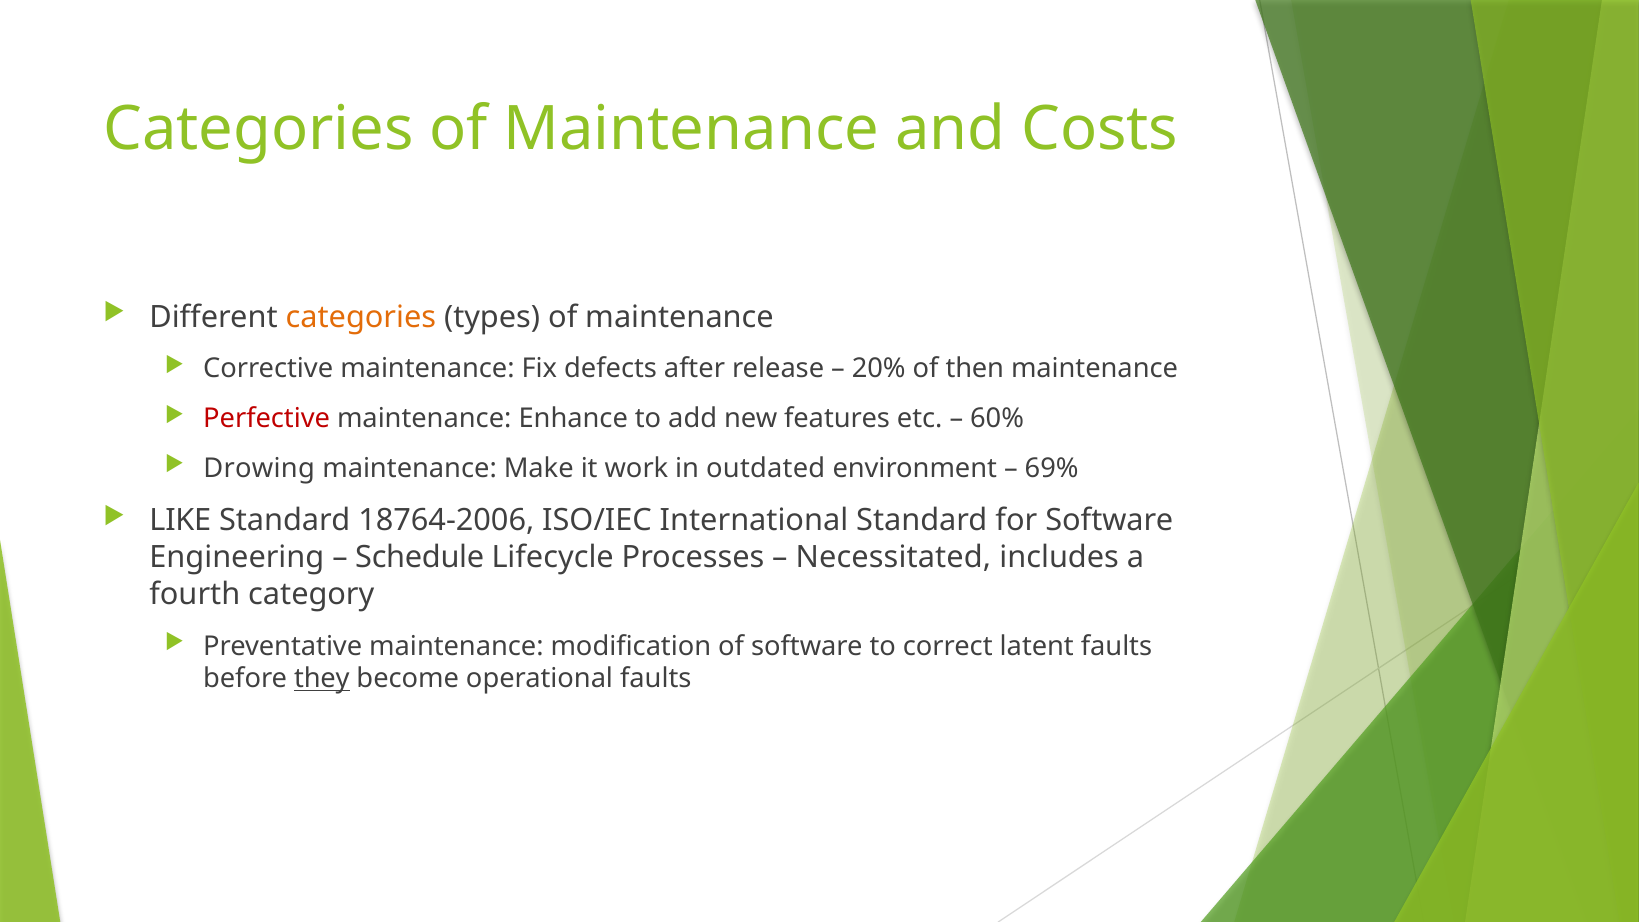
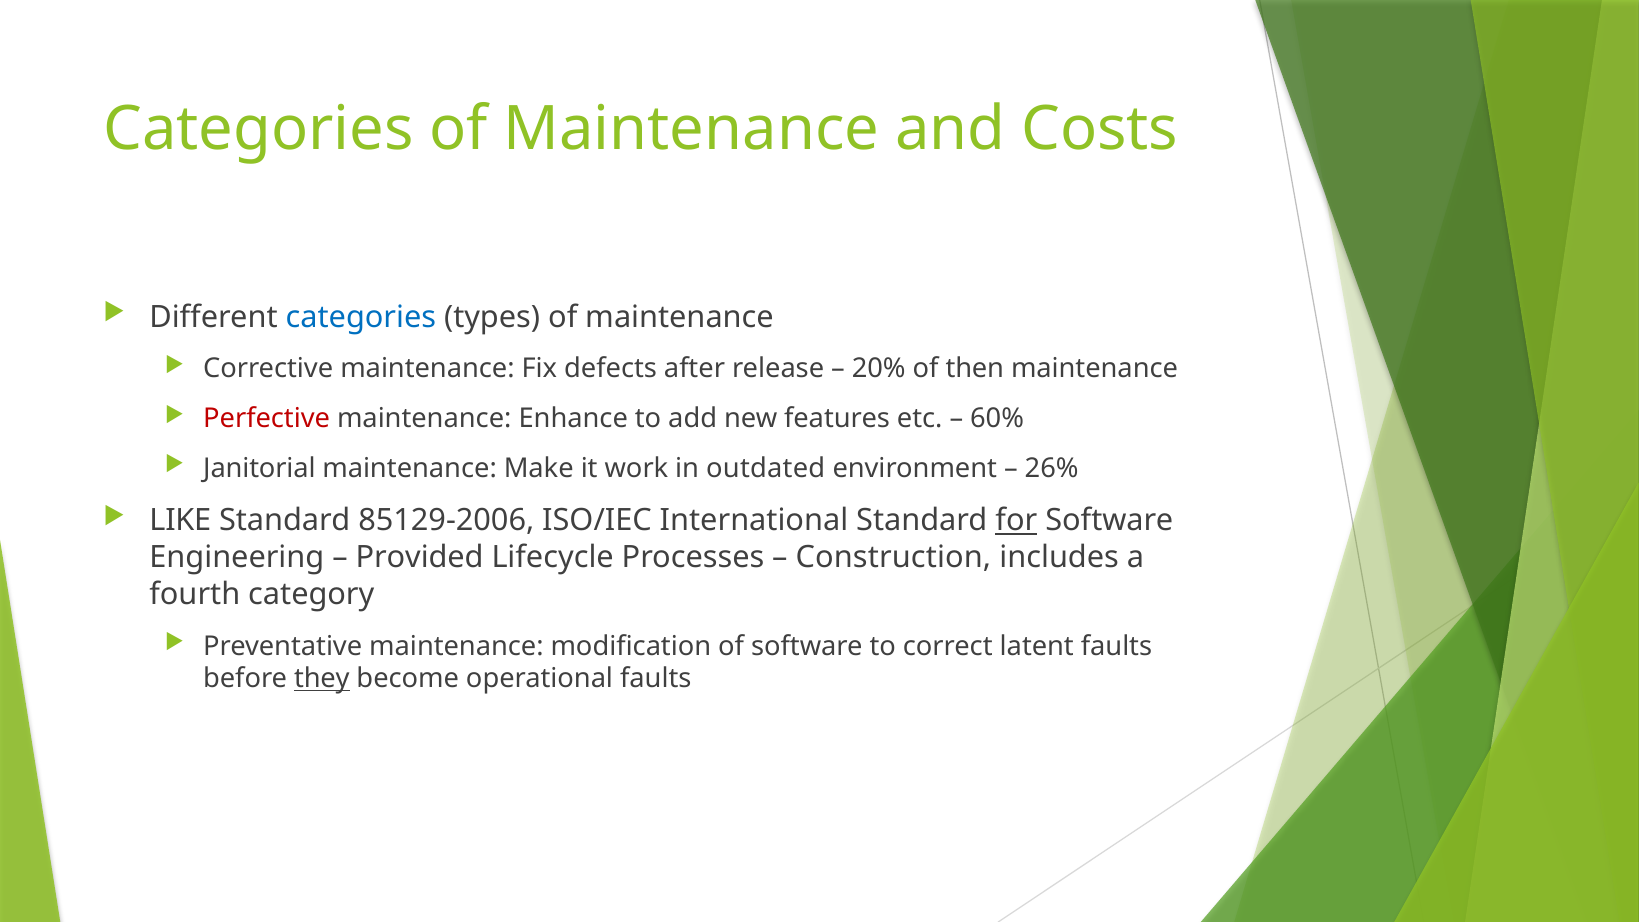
categories colour: orange -> blue (361, 317)
Drowing: Drowing -> Janitorial (259, 469)
69%: 69% -> 26% (1052, 469)
18764-2006: 18764-2006 -> 85129-2006 (446, 521)
for underline: none -> present (1016, 521)
Schedule: Schedule -> Provided (420, 558)
Necessitated: Necessitated -> Construction (893, 558)
